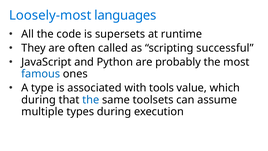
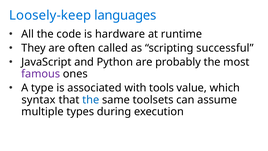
Loosely-most: Loosely-most -> Loosely-keep (50, 15)
supersets: supersets -> hardware (120, 34)
famous colour: blue -> purple (41, 74)
during: during -> syntax (39, 100)
